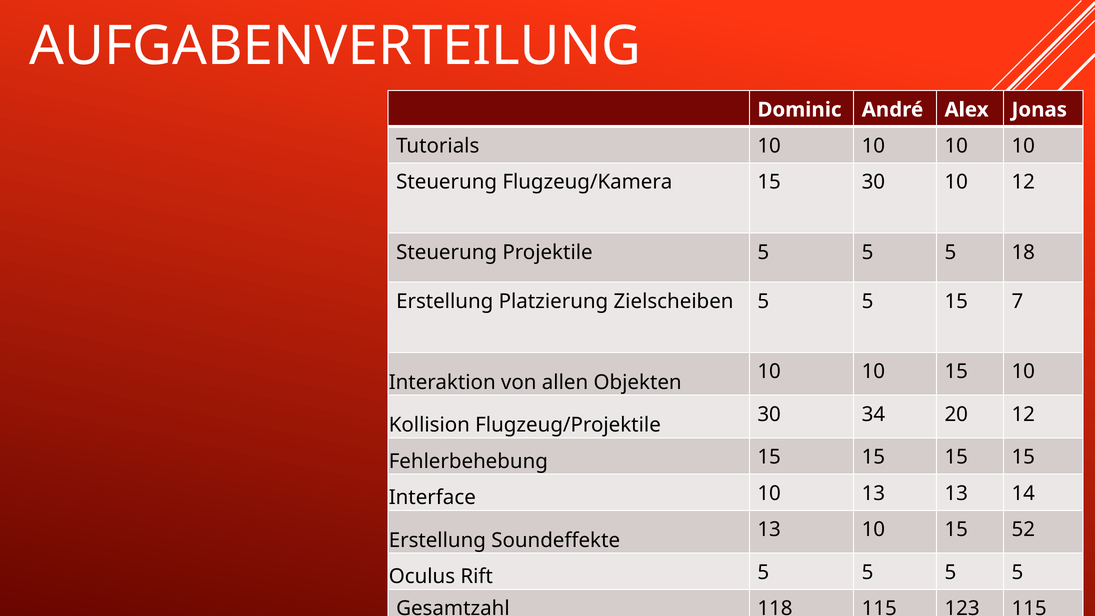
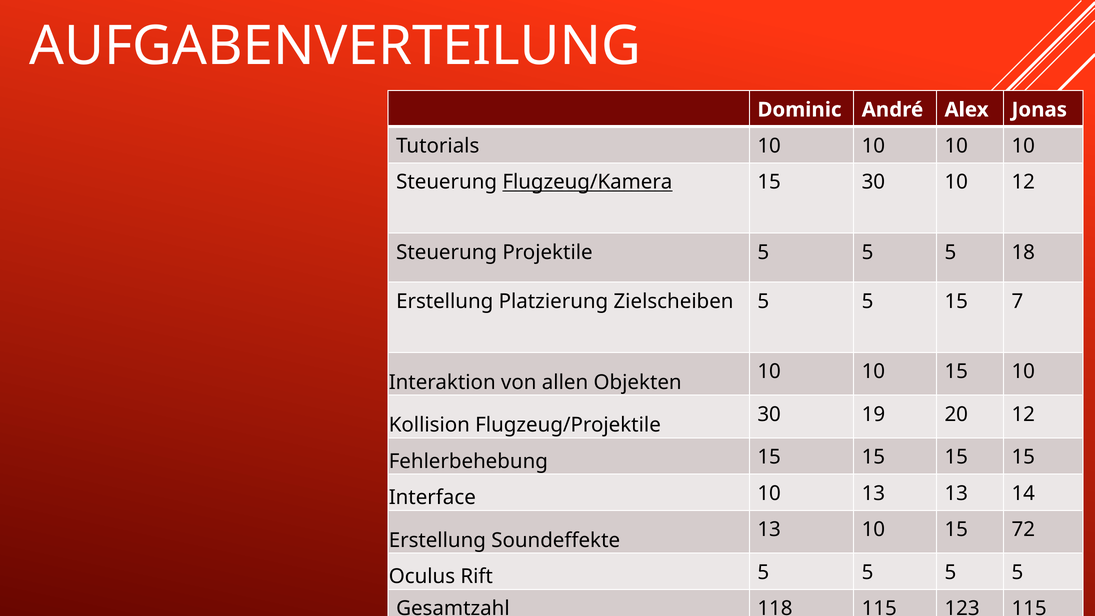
Flugzeug/Kamera underline: none -> present (587, 182)
34: 34 -> 19 (873, 414)
52: 52 -> 72 (1023, 529)
